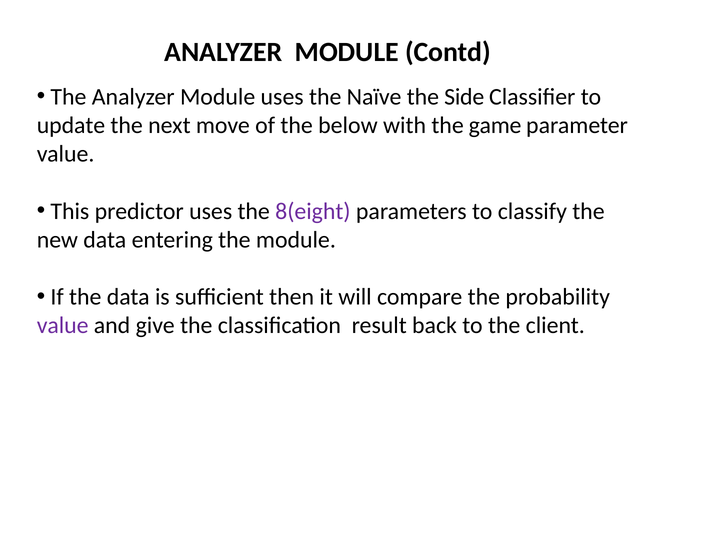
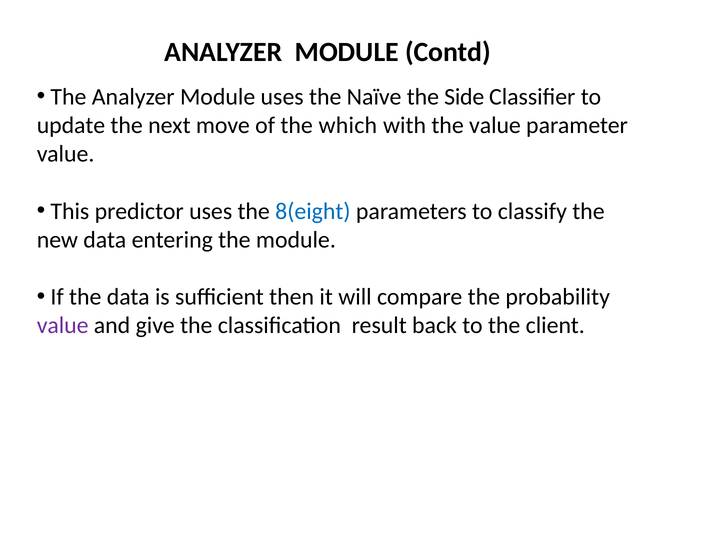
below: below -> which (348, 126)
the game: game -> value (495, 126)
8(eight colour: purple -> blue (313, 211)
